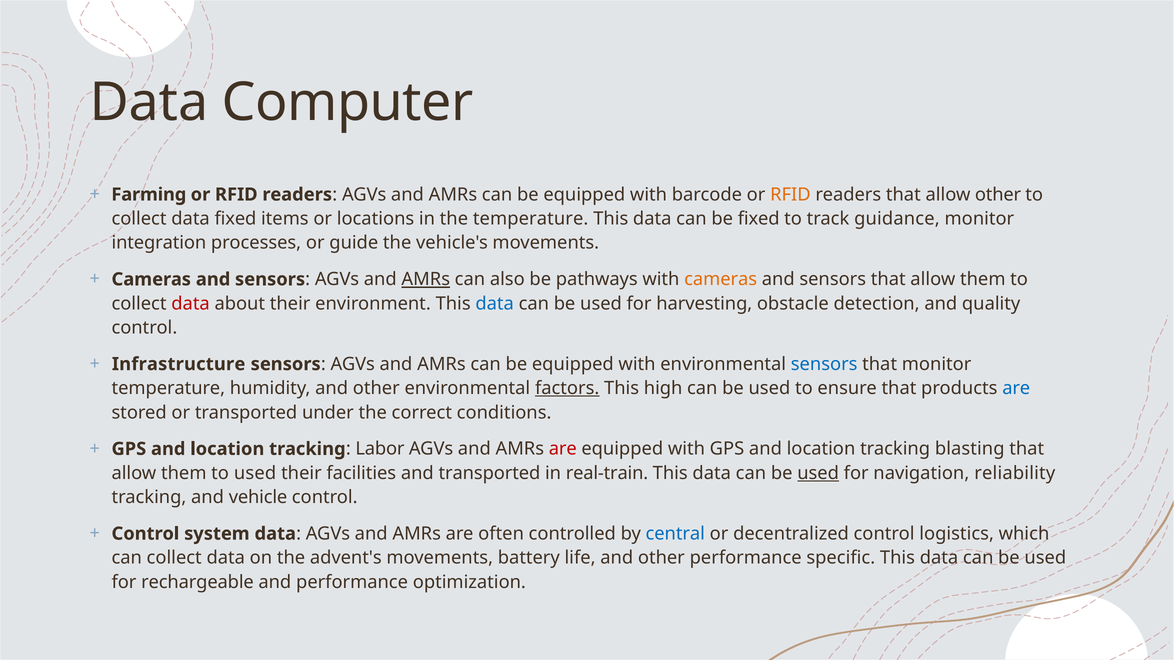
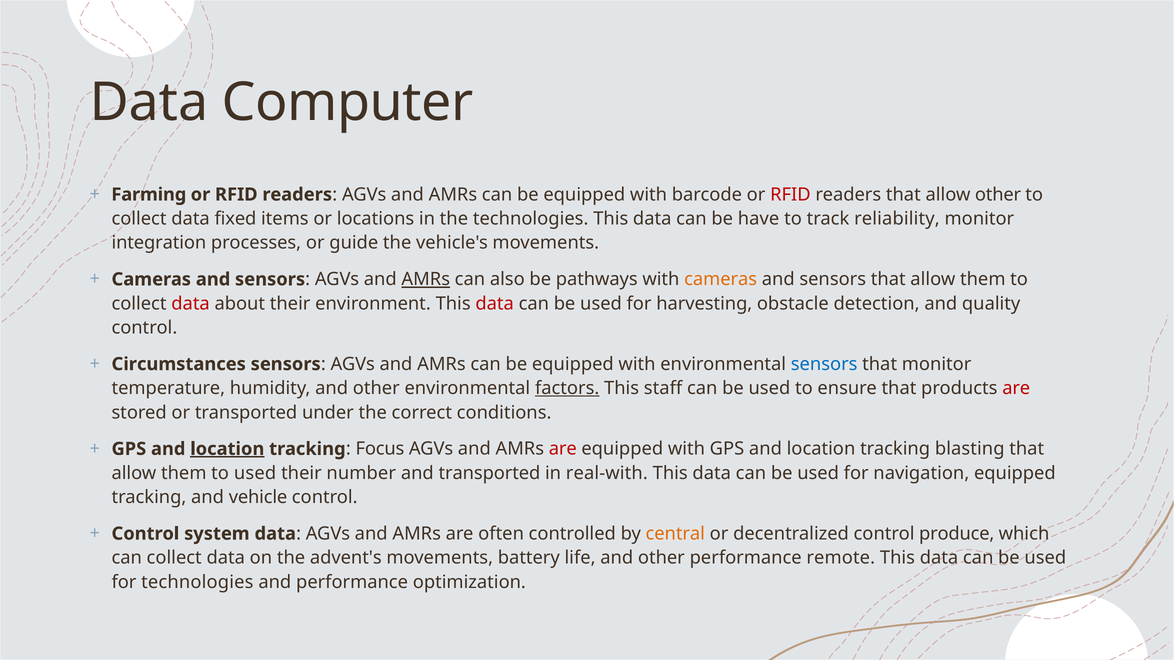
RFID colour: orange -> red (790, 195)
the temperature: temperature -> technologies (531, 219)
be fixed: fixed -> have (759, 219)
guidance: guidance -> reliability (897, 219)
data colour: blue -> red (495, 304)
Infrastructure: Infrastructure -> Circumstances (179, 364)
high: high -> staff (663, 389)
are colour: blue -> red (1016, 389)
location underline: none -> present (227, 449)
Labor: Labor -> Focus (380, 449)
facilities: facilities -> number (361, 473)
real-train: real-train -> real-with (607, 473)
used underline: present -> none (818, 473)
navigation reliability: reliability -> equipped (1015, 473)
central colour: blue -> orange (675, 534)
logistics: logistics -> produce (957, 534)
specific: specific -> remote (841, 558)
for rechargeable: rechargeable -> technologies (197, 582)
